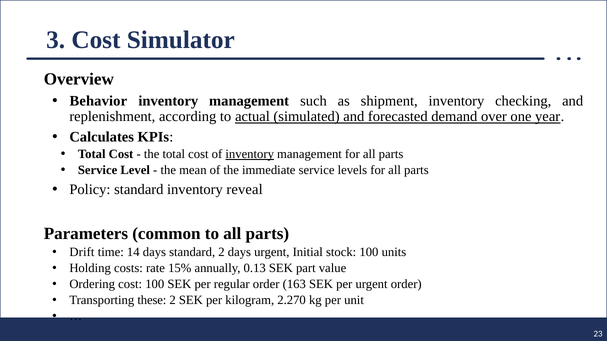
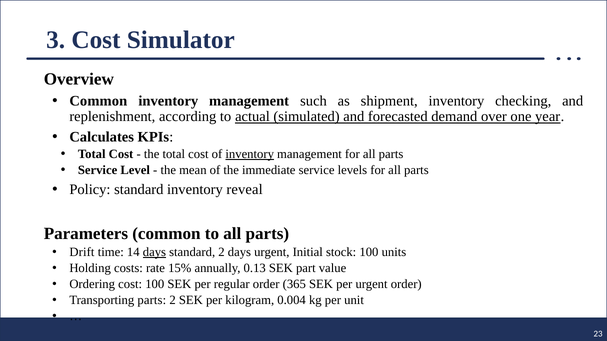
Behavior: Behavior -> Common (98, 101)
days underline: none -> present (154, 252)
163: 163 -> 365 (294, 284)
Transporting these: these -> parts (152, 300)
2.270: 2.270 -> 0.004 (292, 300)
